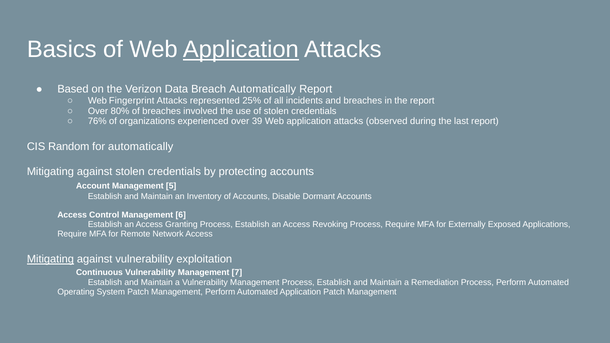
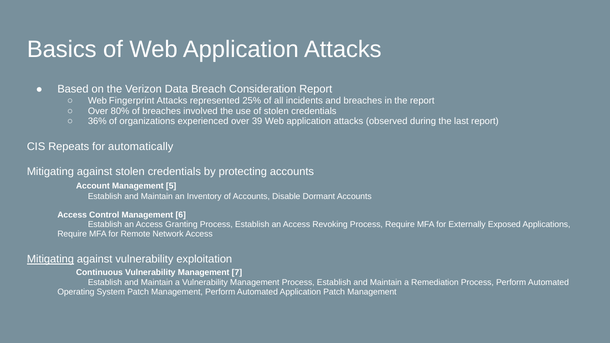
Application underline: present -> none (241, 49)
Breach Automatically: Automatically -> Consideration (263, 89)
76%: 76% -> 36% (97, 121)
Random: Random -> Repeats (69, 147)
